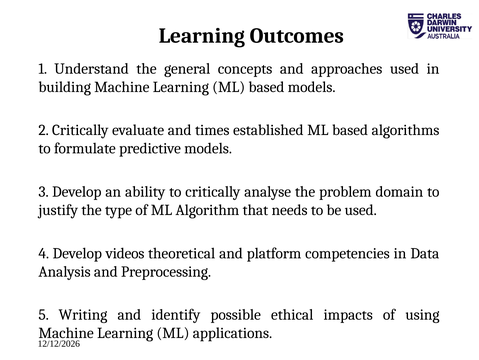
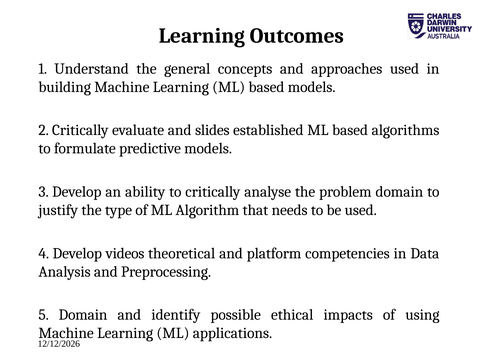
times: times -> slides (212, 130)
5 Writing: Writing -> Domain (83, 314)
